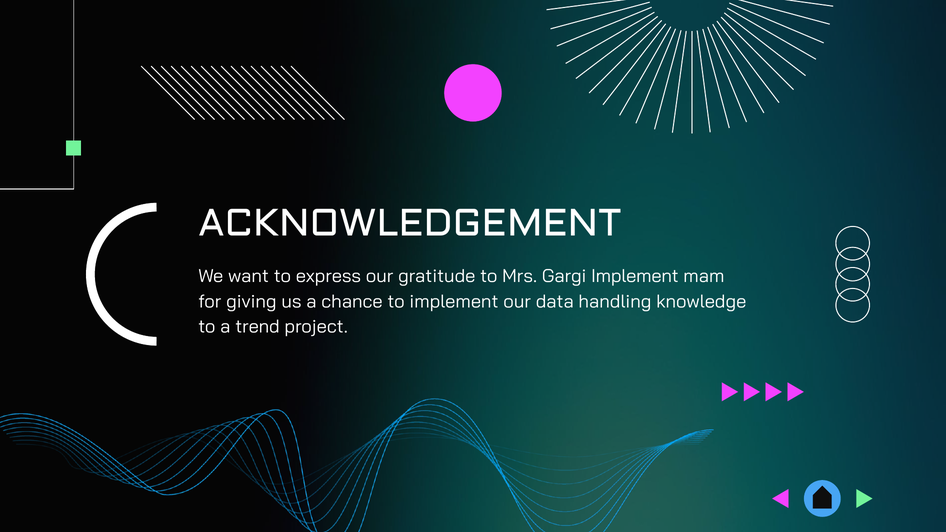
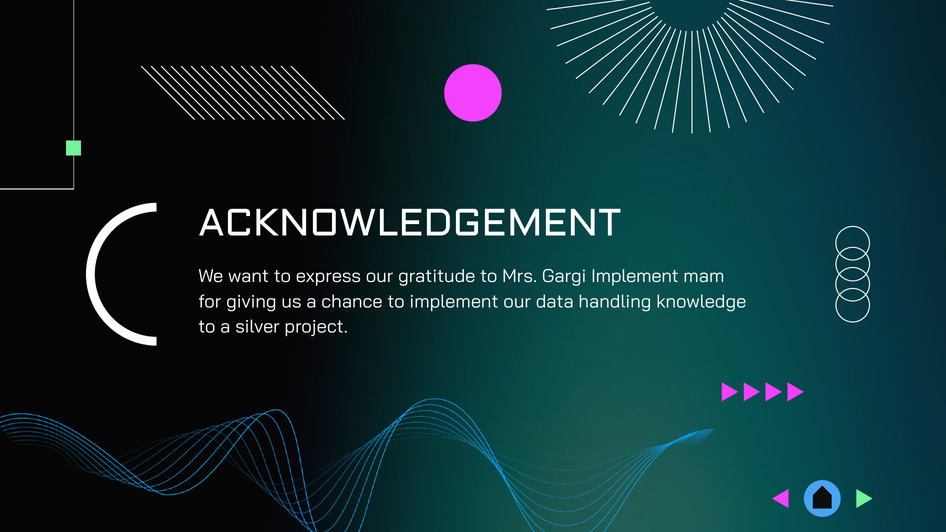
trend: trend -> silver (258, 327)
